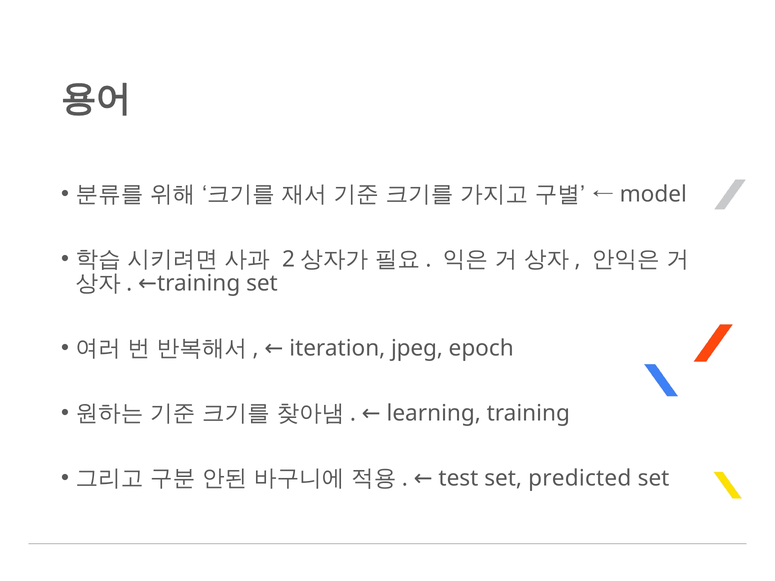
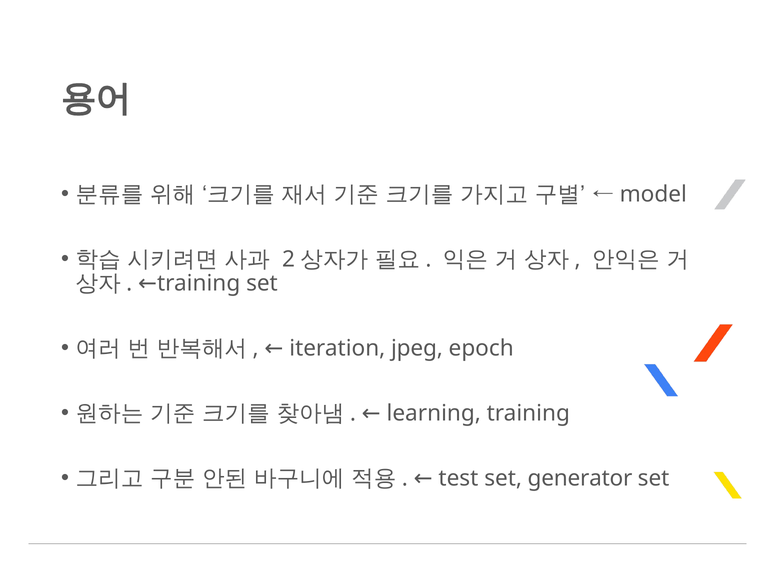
predicted: predicted -> generator (580, 479)
